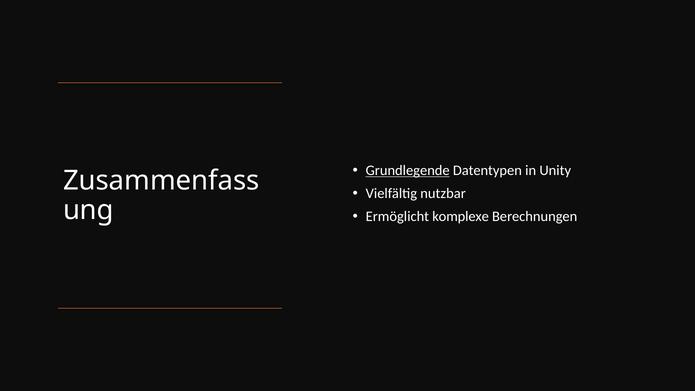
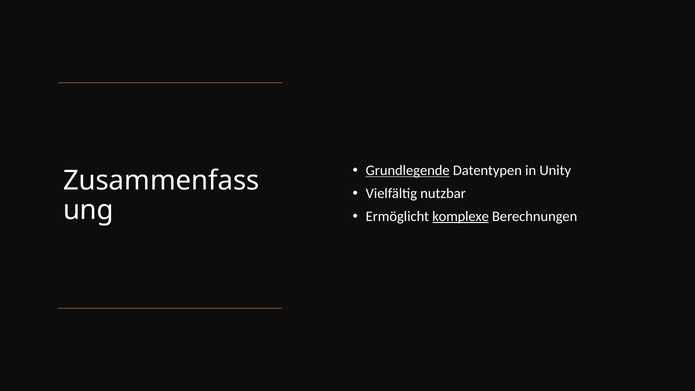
komplexe underline: none -> present (461, 216)
